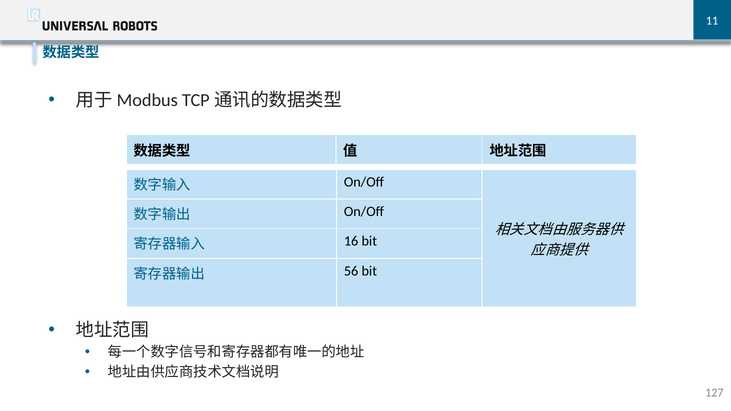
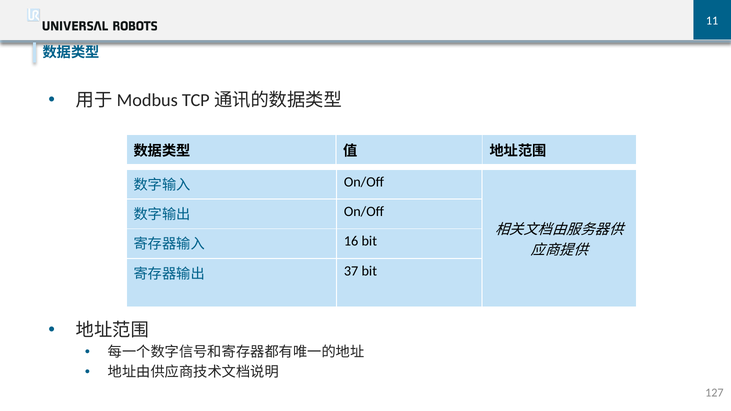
56: 56 -> 37 (351, 271)
